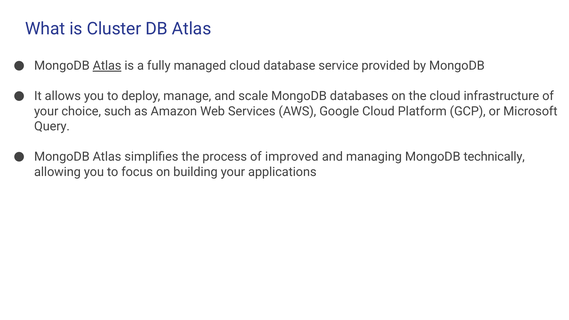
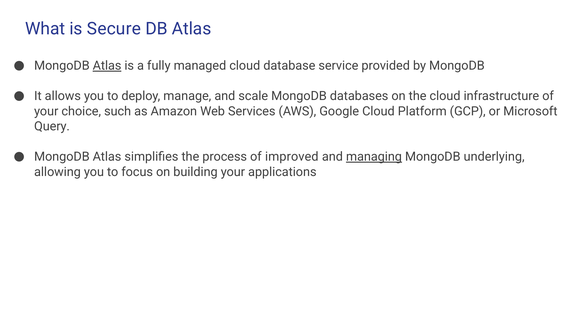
Cluster: Cluster -> Secure (114, 29)
managing underline: none -> present (374, 157)
technically: technically -> underlying (494, 157)
